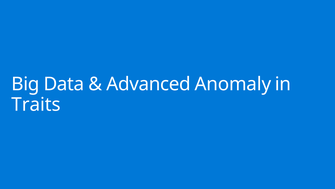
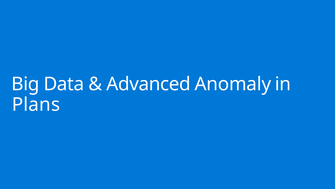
Traits: Traits -> Plans (36, 104)
